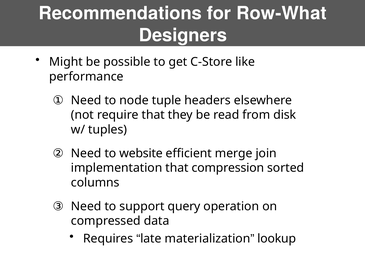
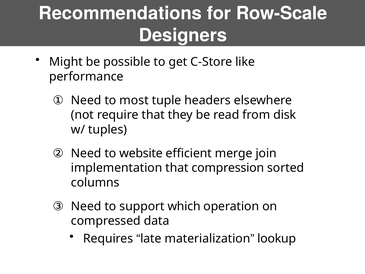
Row-What: Row-What -> Row-Scale (282, 13)
node: node -> most (134, 100)
query: query -> which (184, 206)
